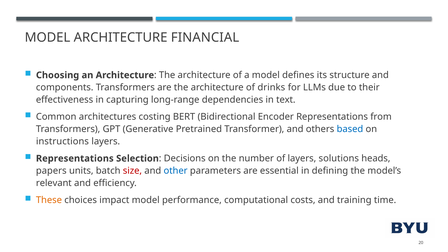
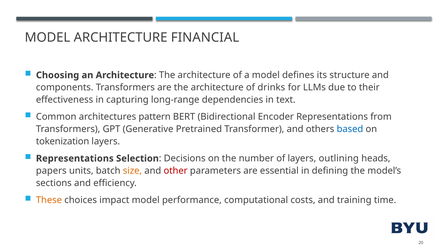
costing: costing -> pattern (155, 117)
instructions: instructions -> tokenization (63, 141)
solutions: solutions -> outlining (339, 158)
size colour: red -> orange (132, 171)
other colour: blue -> red (176, 171)
relevant: relevant -> sections (54, 183)
